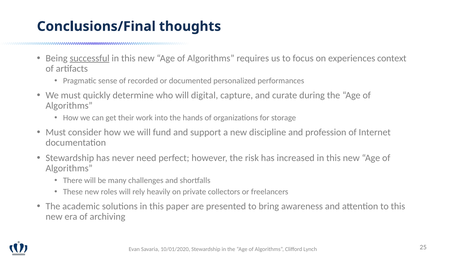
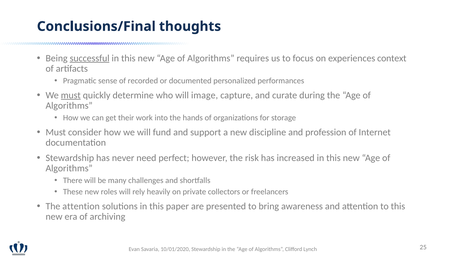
must underline: none -> present (71, 95)
digital: digital -> image (205, 95)
The academic: academic -> attention (81, 207)
